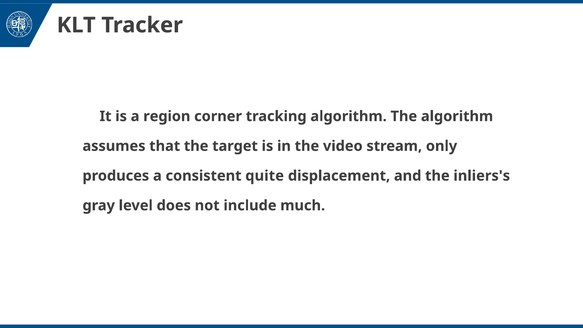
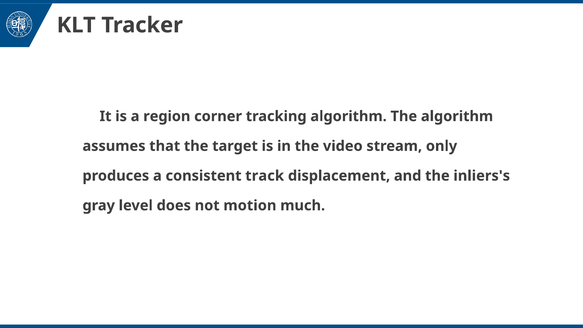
quite: quite -> track (265, 176)
include: include -> motion (250, 205)
